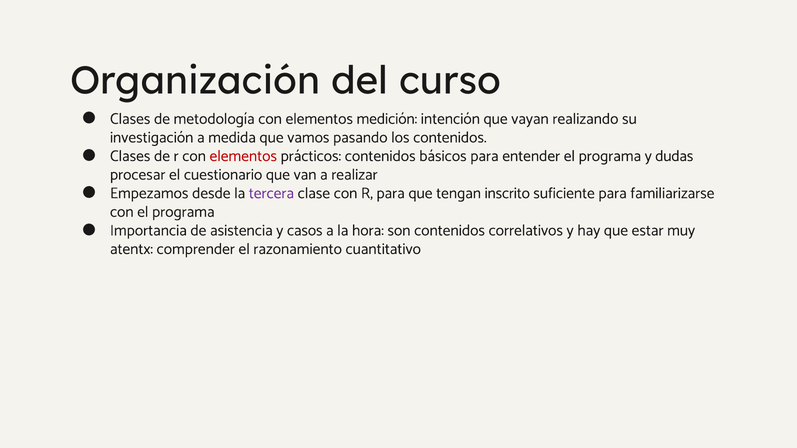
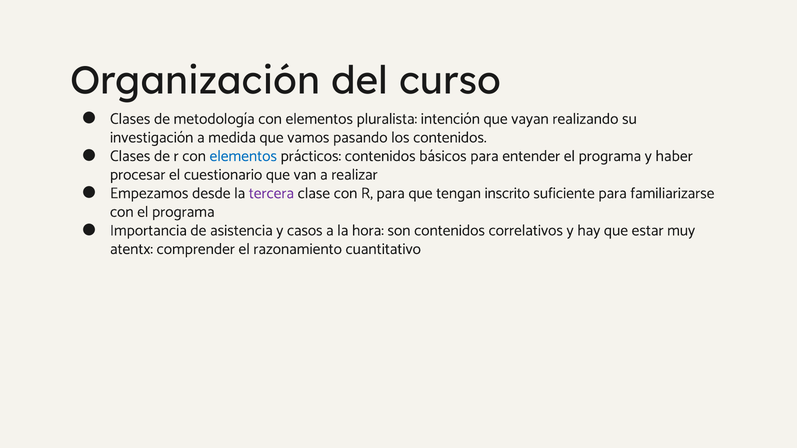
medición: medición -> pluralista (387, 119)
elementos colour: red -> blue (243, 156)
dudas: dudas -> haber (674, 156)
